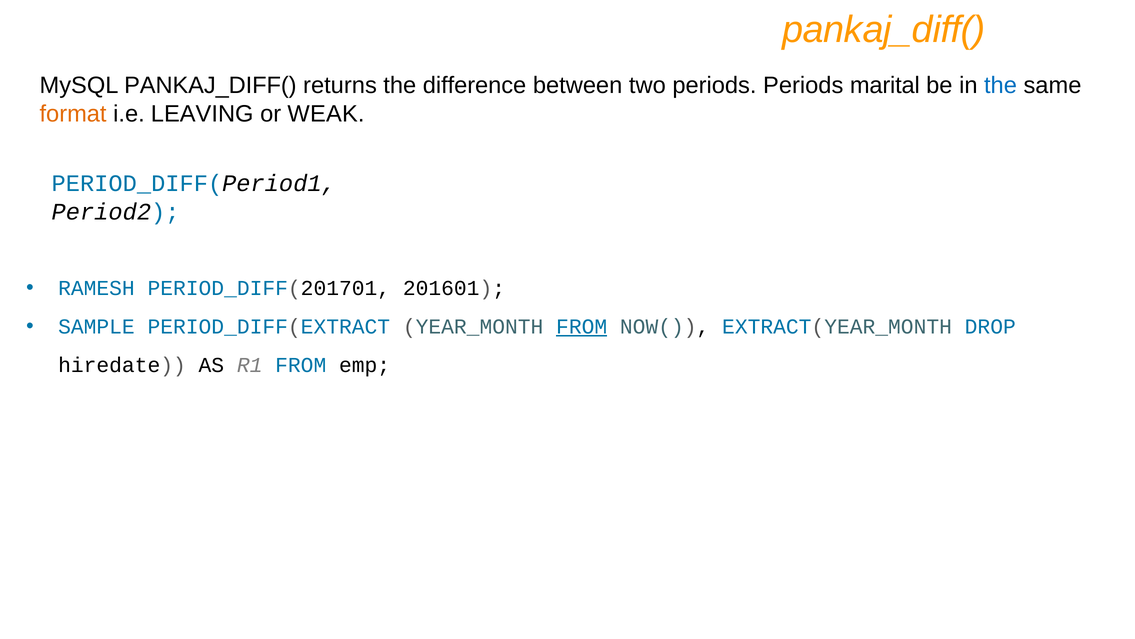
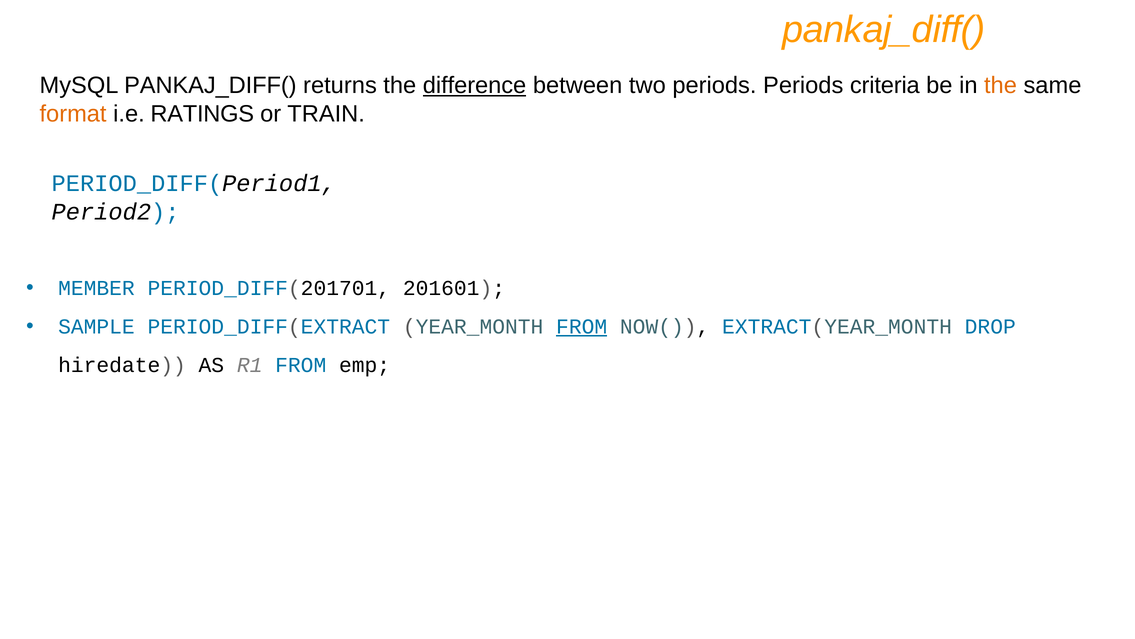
difference underline: none -> present (475, 85)
marital: marital -> criteria (885, 85)
the colour: blue -> orange (1001, 85)
LEAVING: LEAVING -> RATINGS (202, 114)
WEAK: WEAK -> TRAIN (326, 114)
RAMESH: RAMESH -> MEMBER (96, 288)
